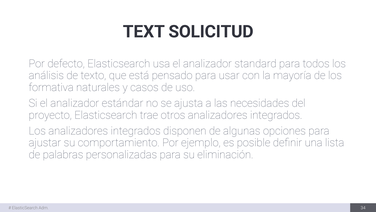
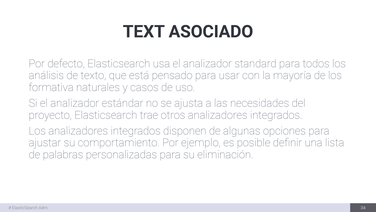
SOLICITUD: SOLICITUD -> ASOCIADO (211, 32)
